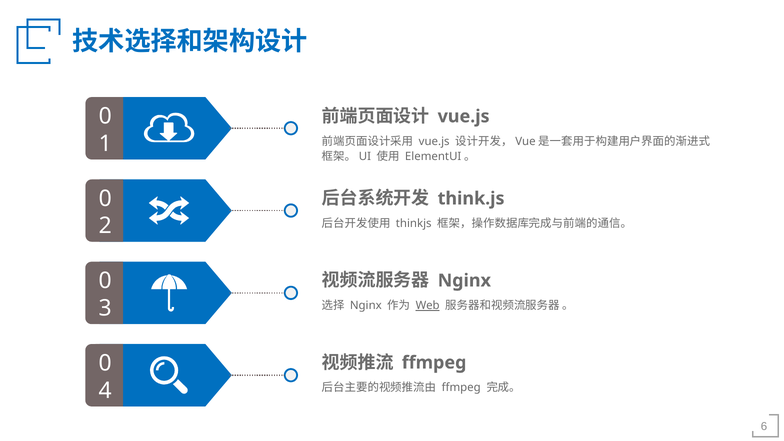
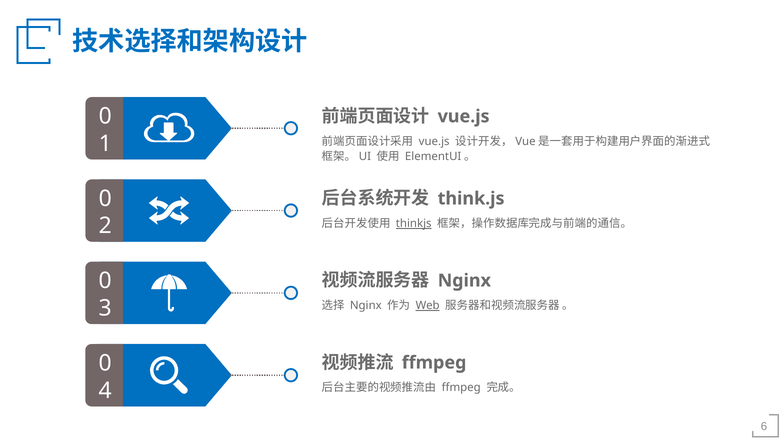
thinkjs underline: none -> present (414, 224)
